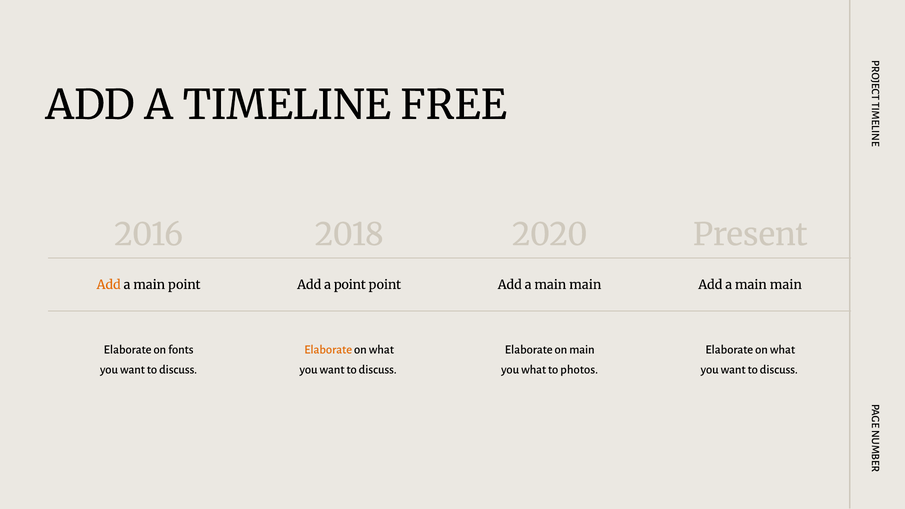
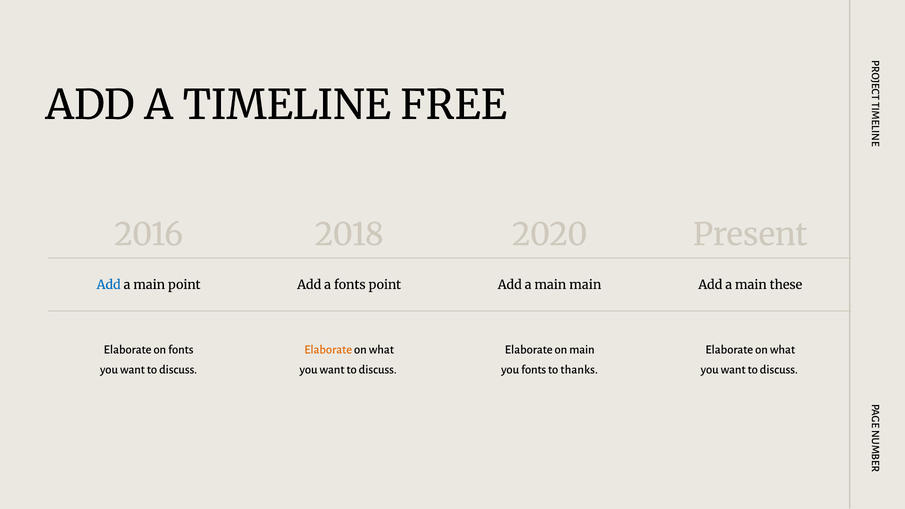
Add colour: orange -> blue (109, 285)
a point: point -> fonts (350, 285)
main: main -> these (786, 285)
you what: what -> fonts (534, 370)
photos: photos -> thanks (579, 370)
